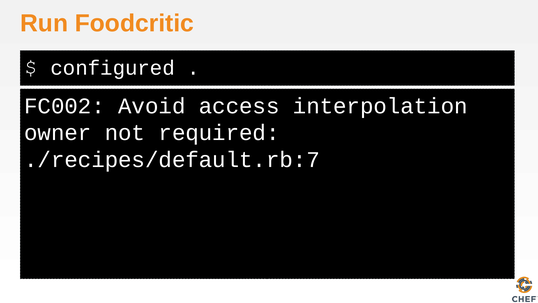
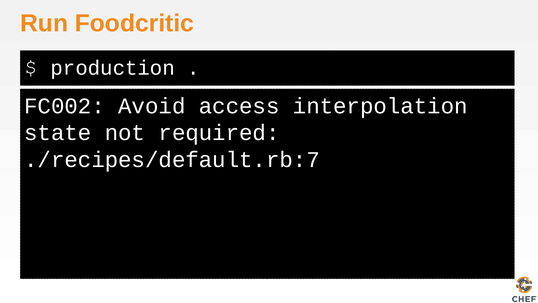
configured: configured -> production (113, 68)
owner: owner -> state (58, 133)
